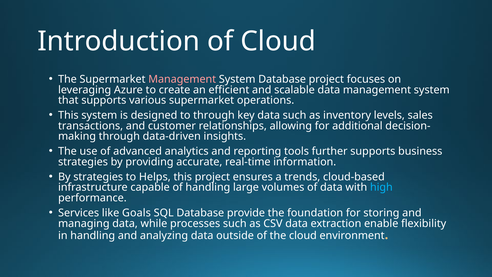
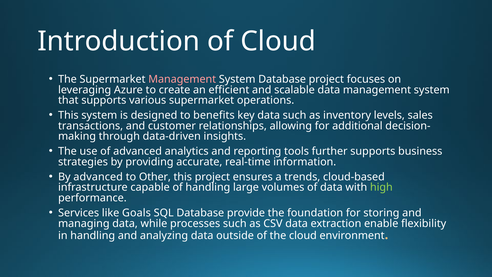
to through: through -> benefits (214, 115)
By strategies: strategies -> advanced (98, 177)
Helps: Helps -> Other (155, 177)
high colour: light blue -> light green (381, 187)
